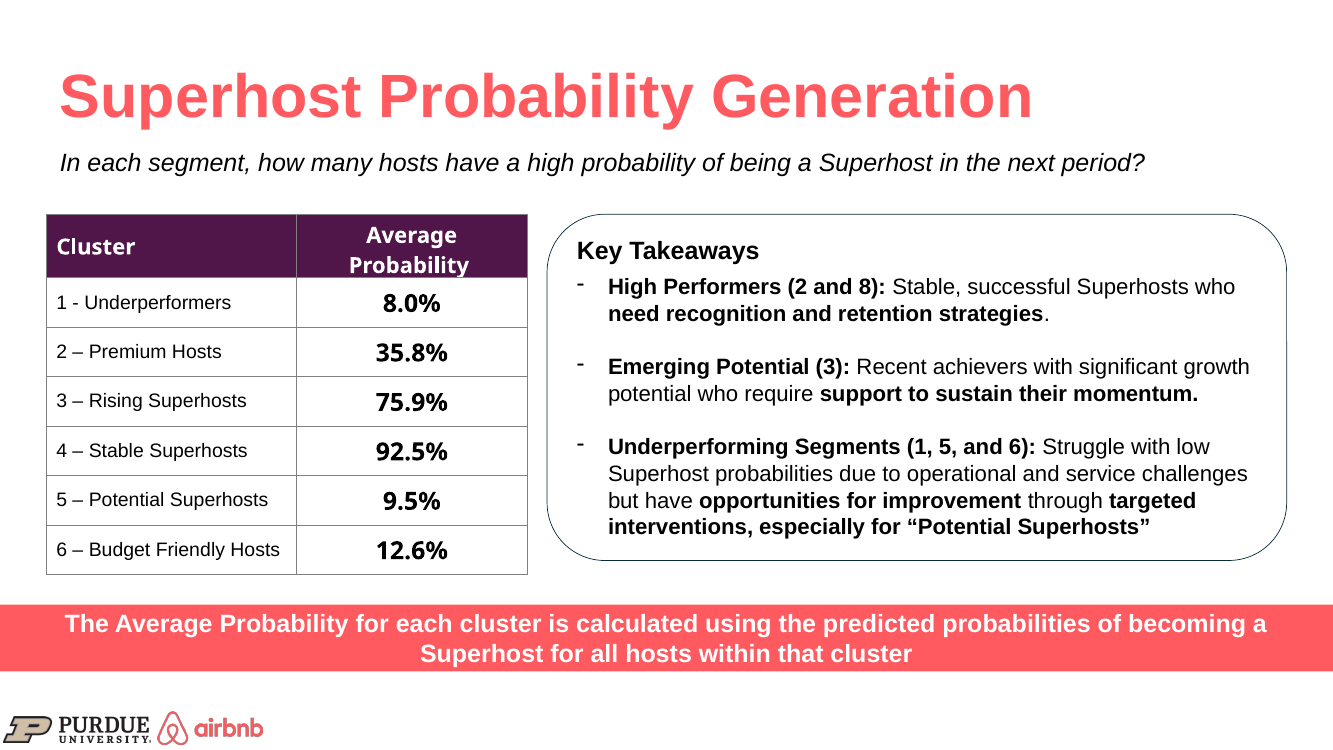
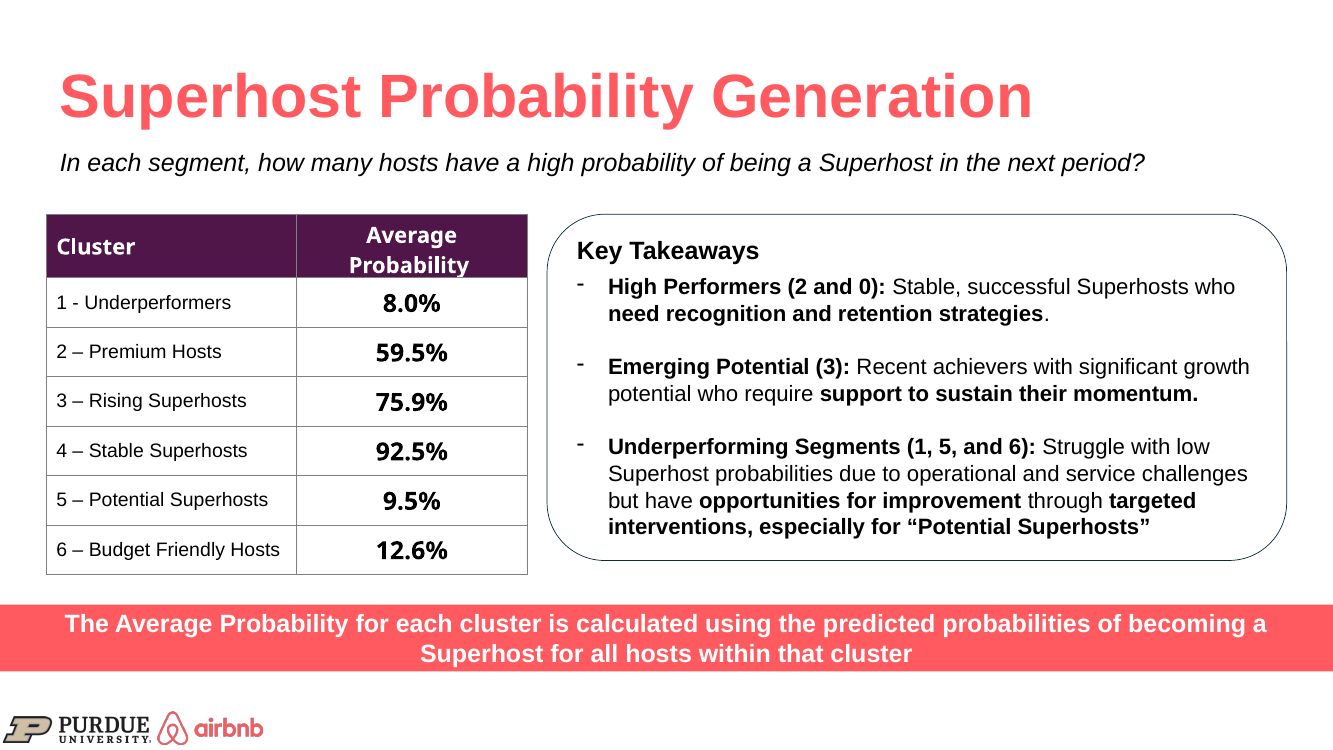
8: 8 -> 0 (872, 287)
35.8%: 35.8% -> 59.5% (412, 353)
